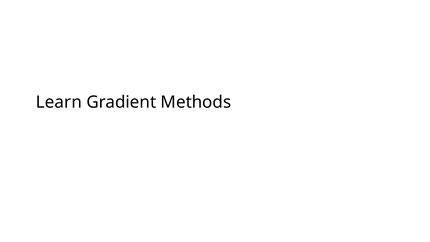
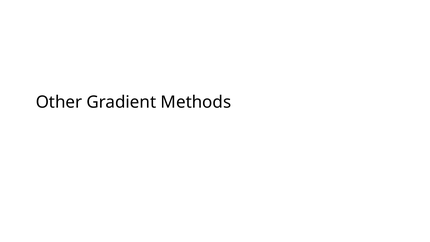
Learn: Learn -> Other (59, 102)
